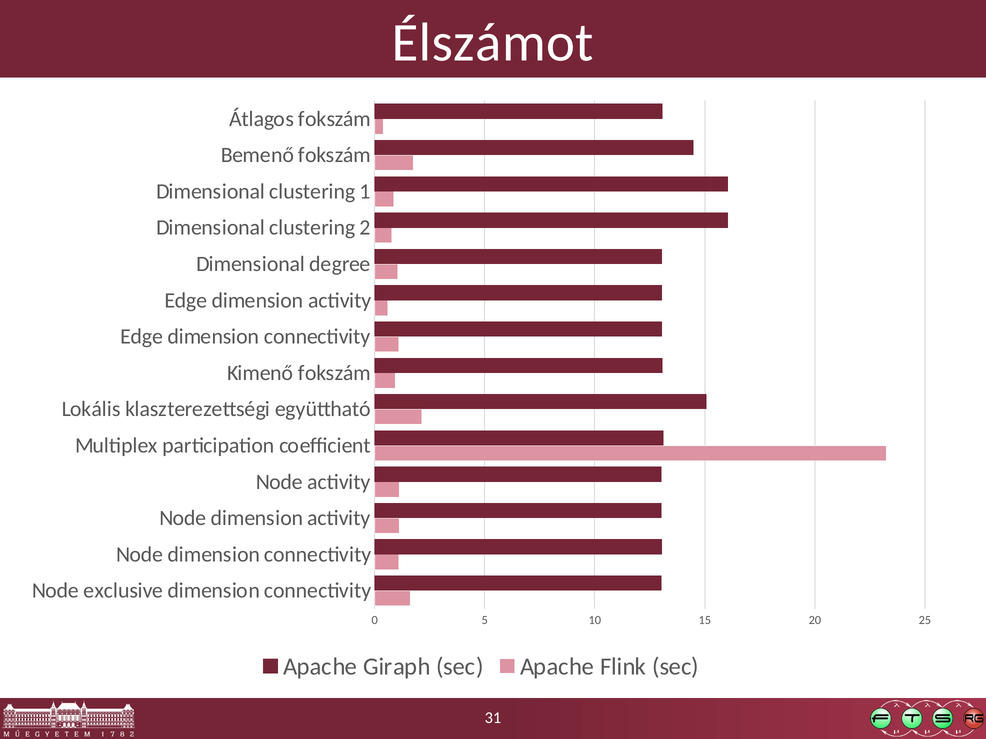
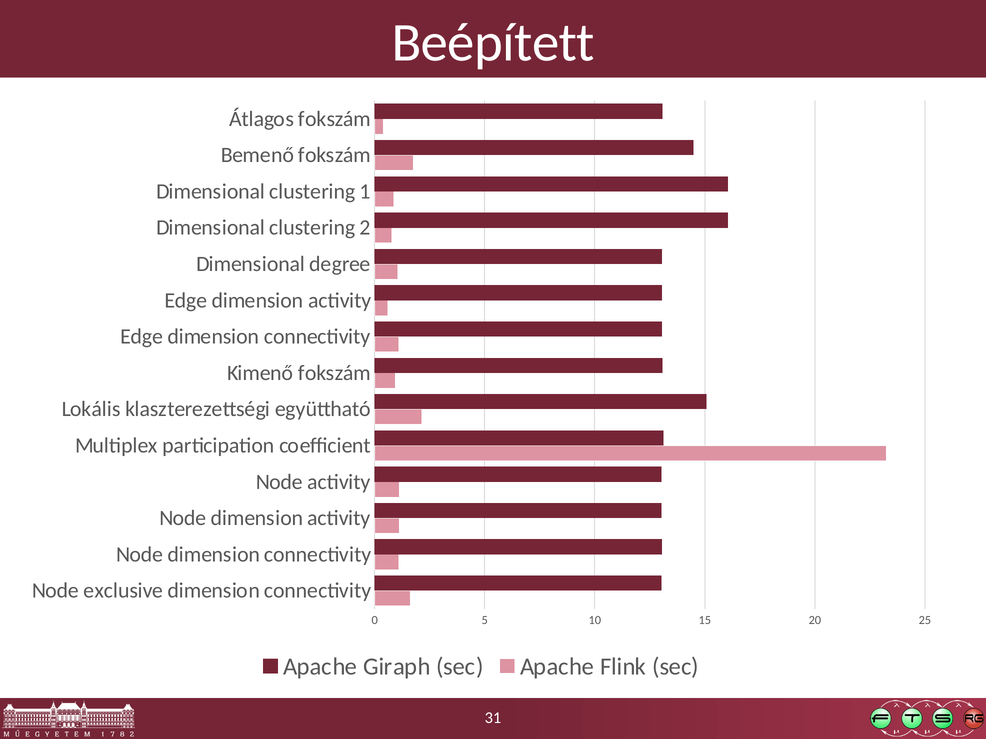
Élszámot: Élszámot -> Beépített (493, 43)
